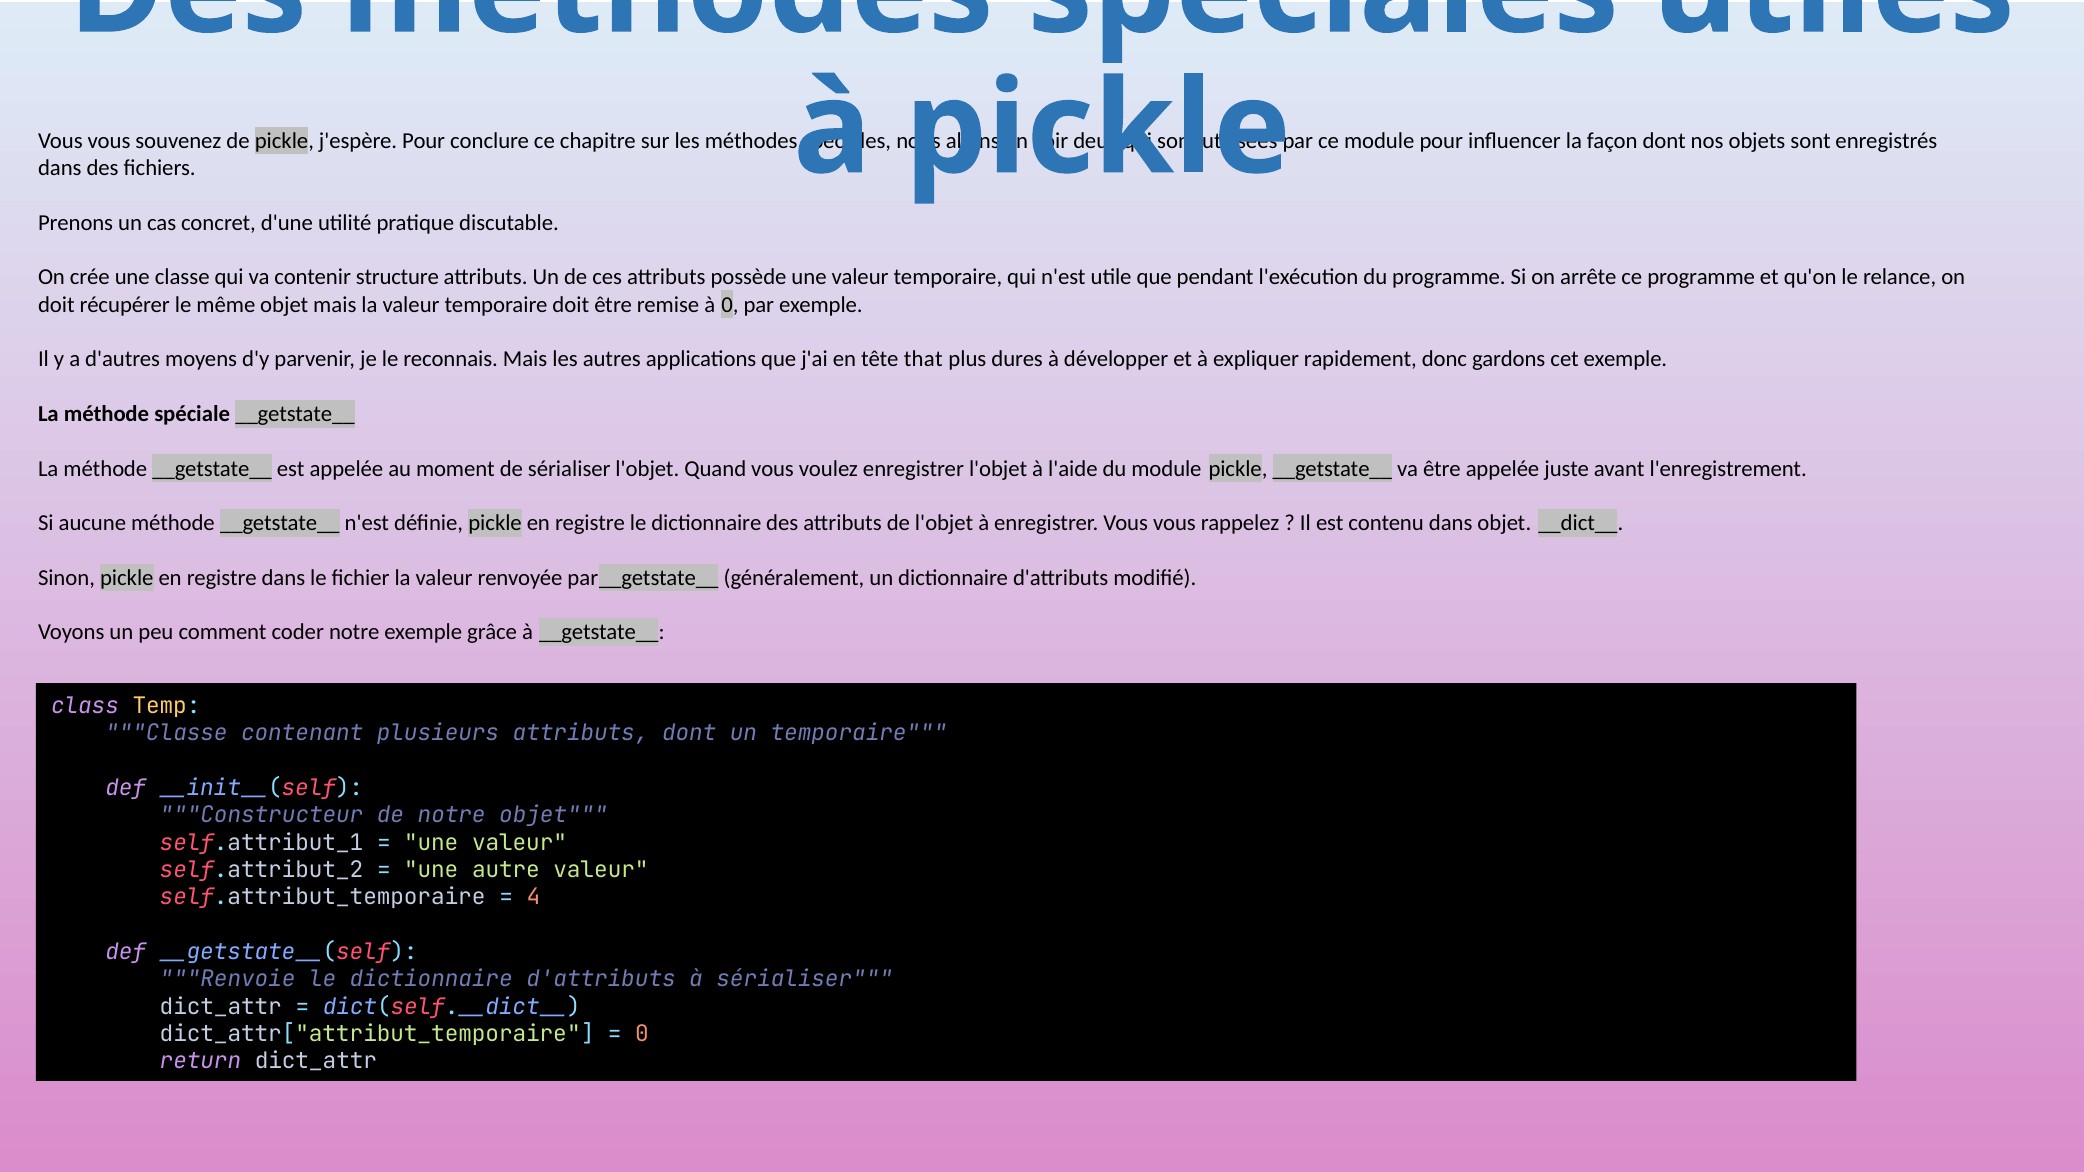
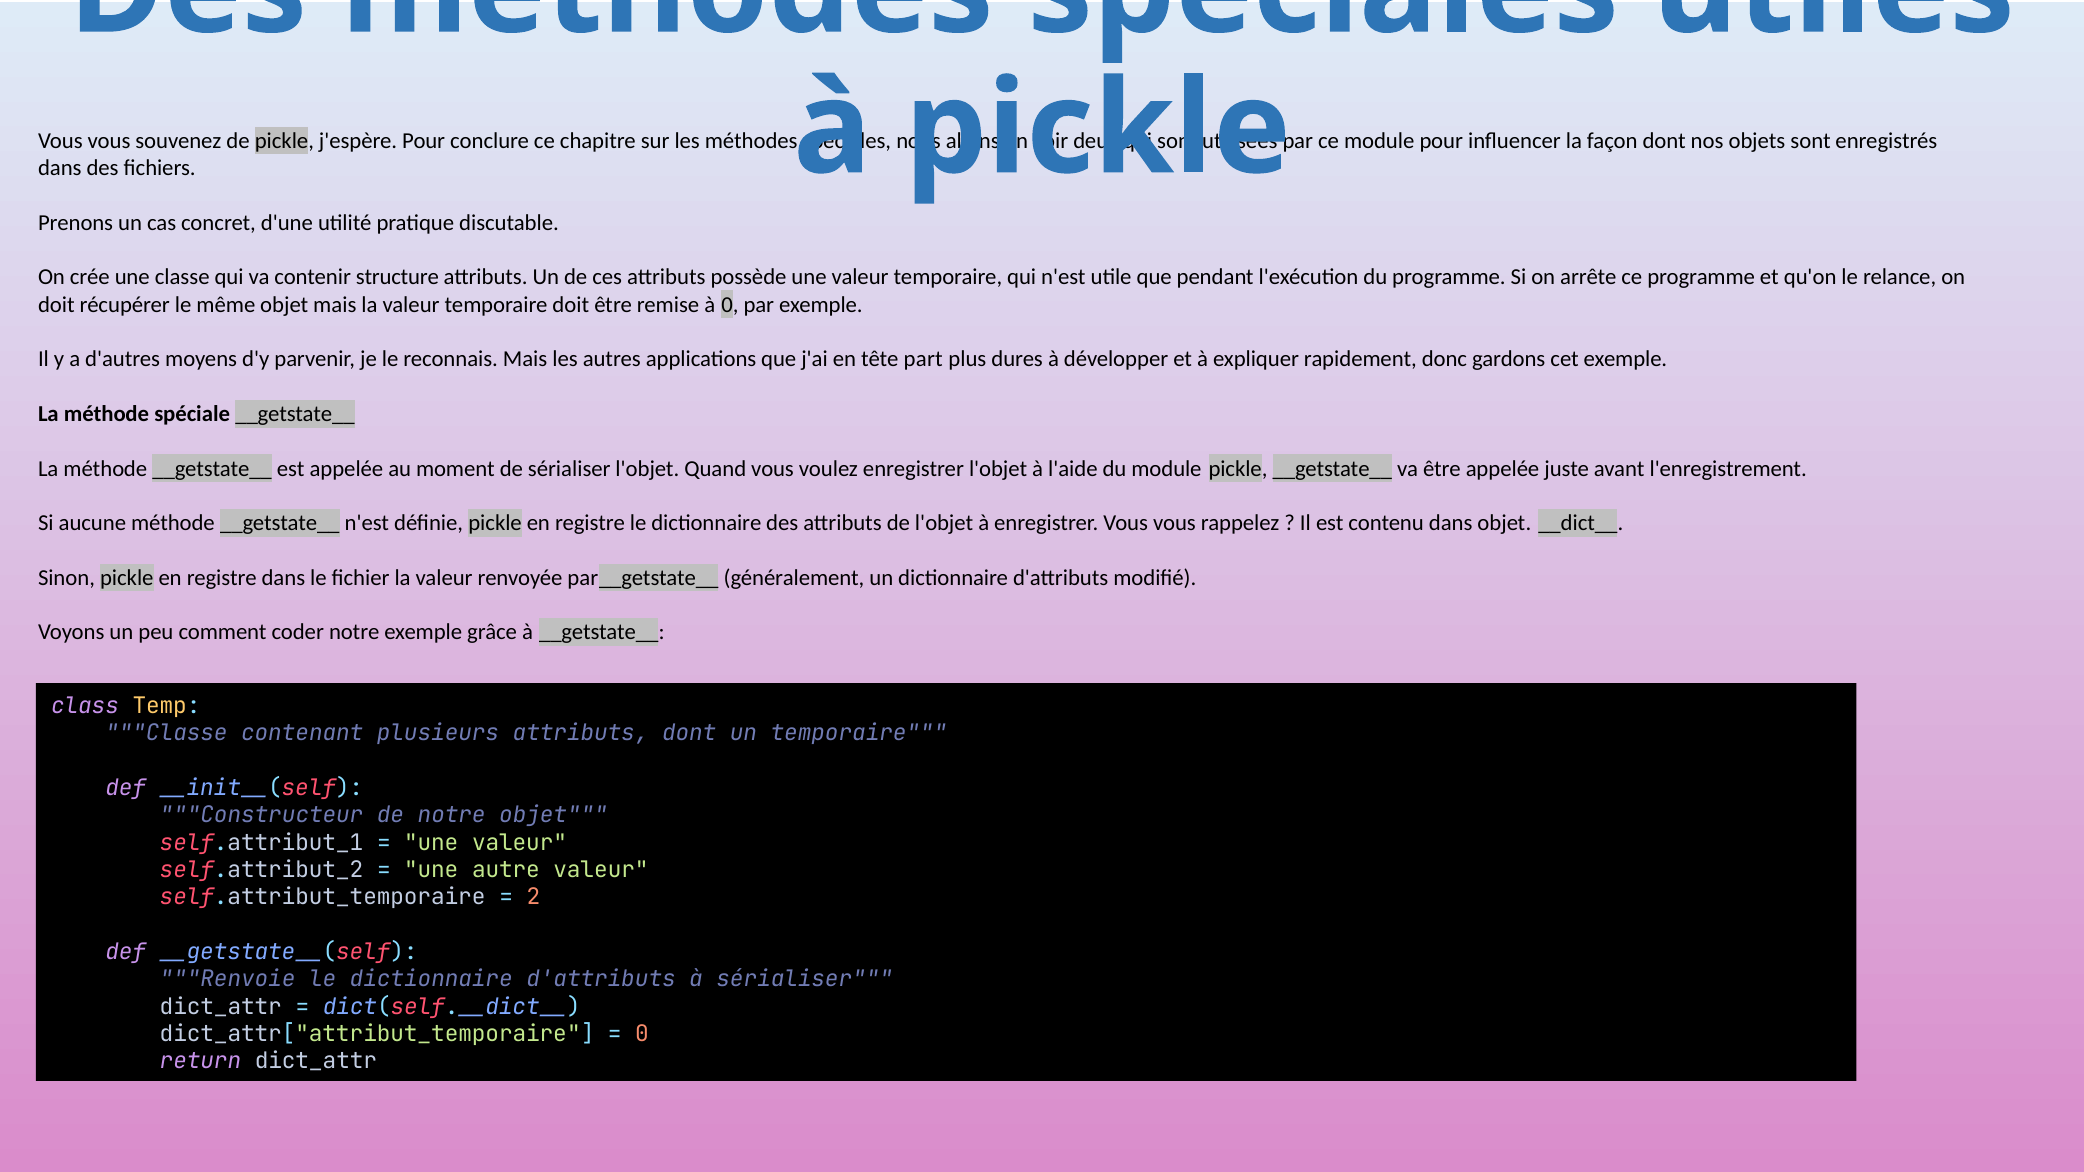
that: that -> part (923, 359)
4: 4 -> 2 (533, 898)
